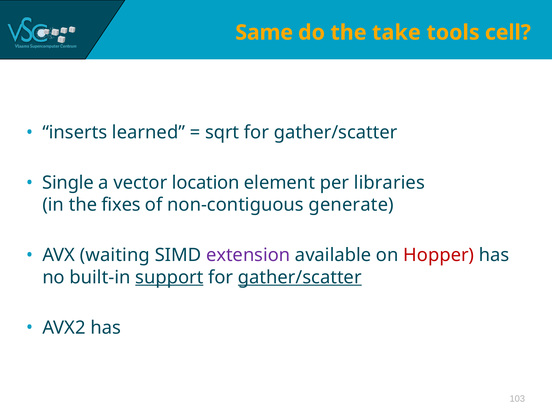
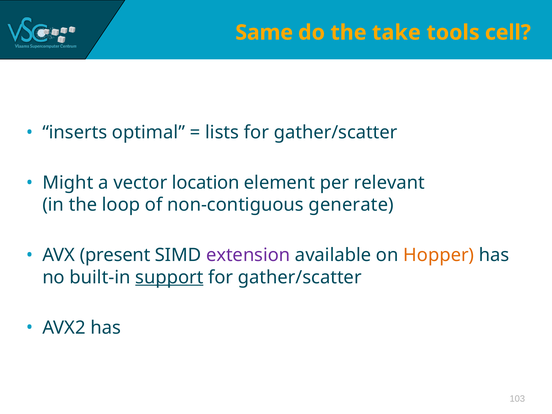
learned: learned -> optimal (148, 133)
sqrt: sqrt -> lists (222, 133)
Single: Single -> Might (68, 183)
libraries: libraries -> relevant (389, 183)
fixes: fixes -> loop (121, 205)
waiting: waiting -> present (115, 255)
Hopper colour: red -> orange (439, 255)
gather/scatter underline: present -> none (300, 277)
